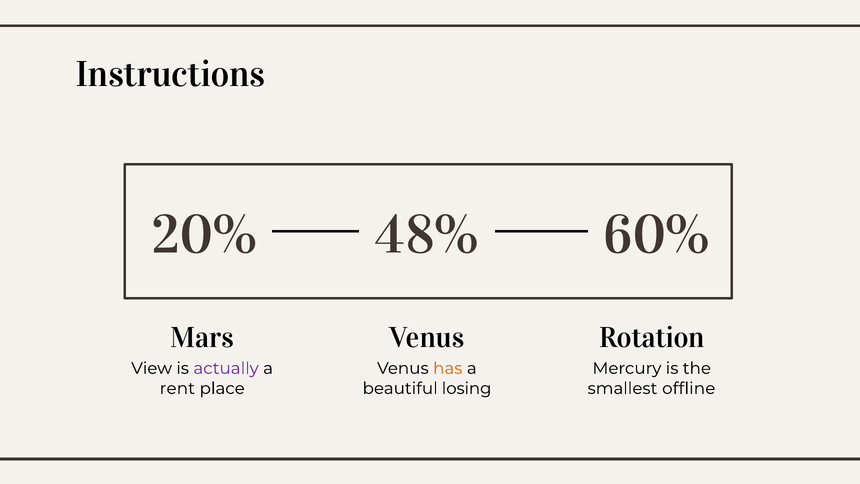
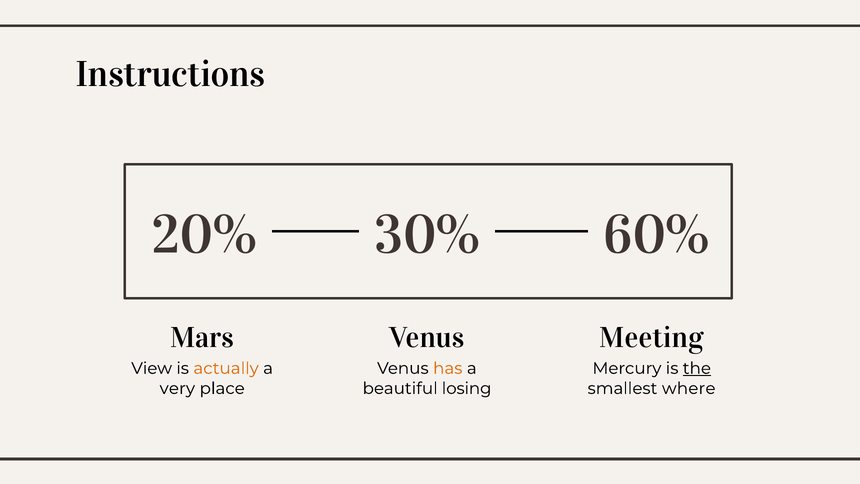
48%: 48% -> 30% (427, 235)
Rotation: Rotation -> Meeting (652, 338)
actually colour: purple -> orange (226, 368)
the underline: none -> present (697, 368)
rent: rent -> very (177, 388)
offline: offline -> where (689, 388)
